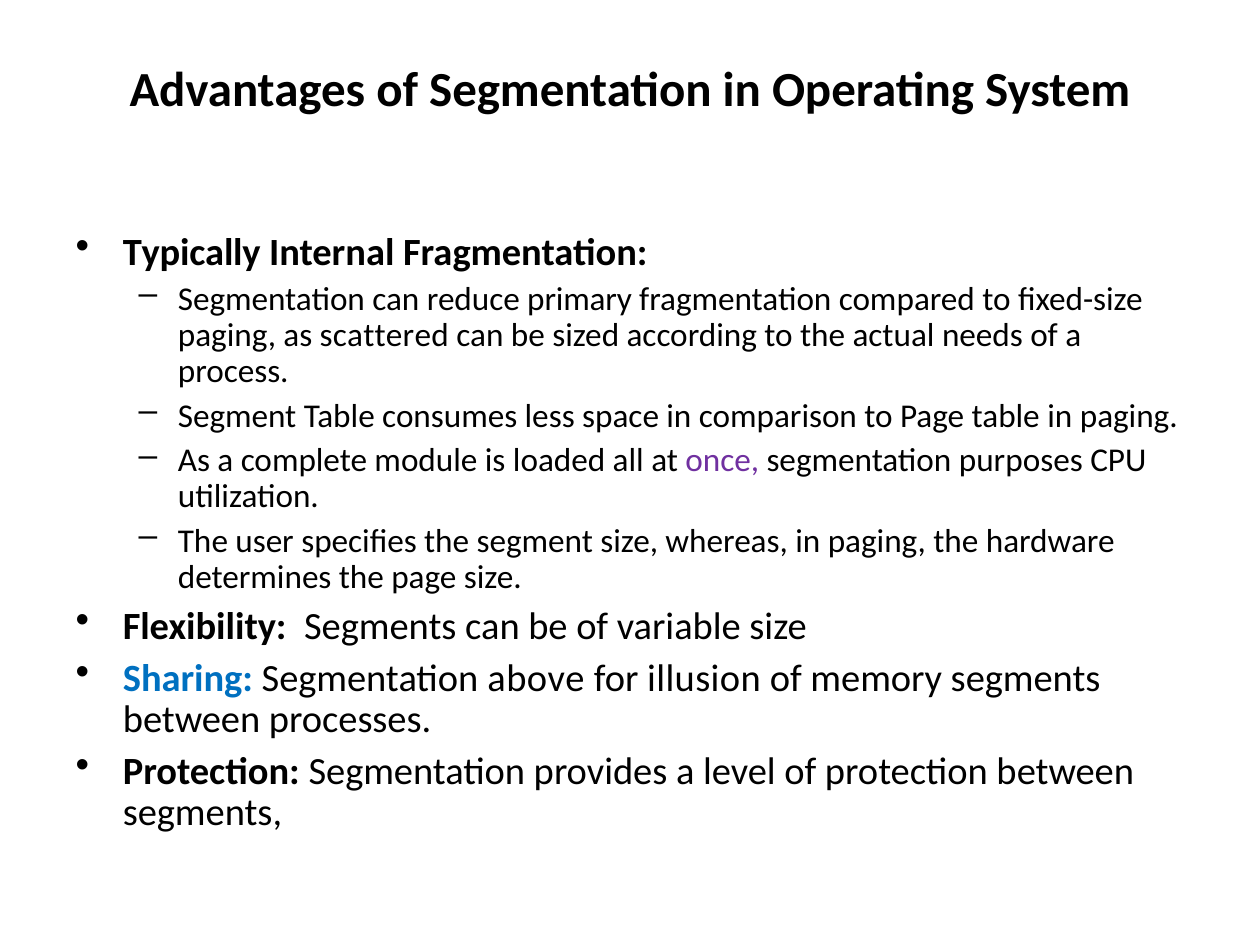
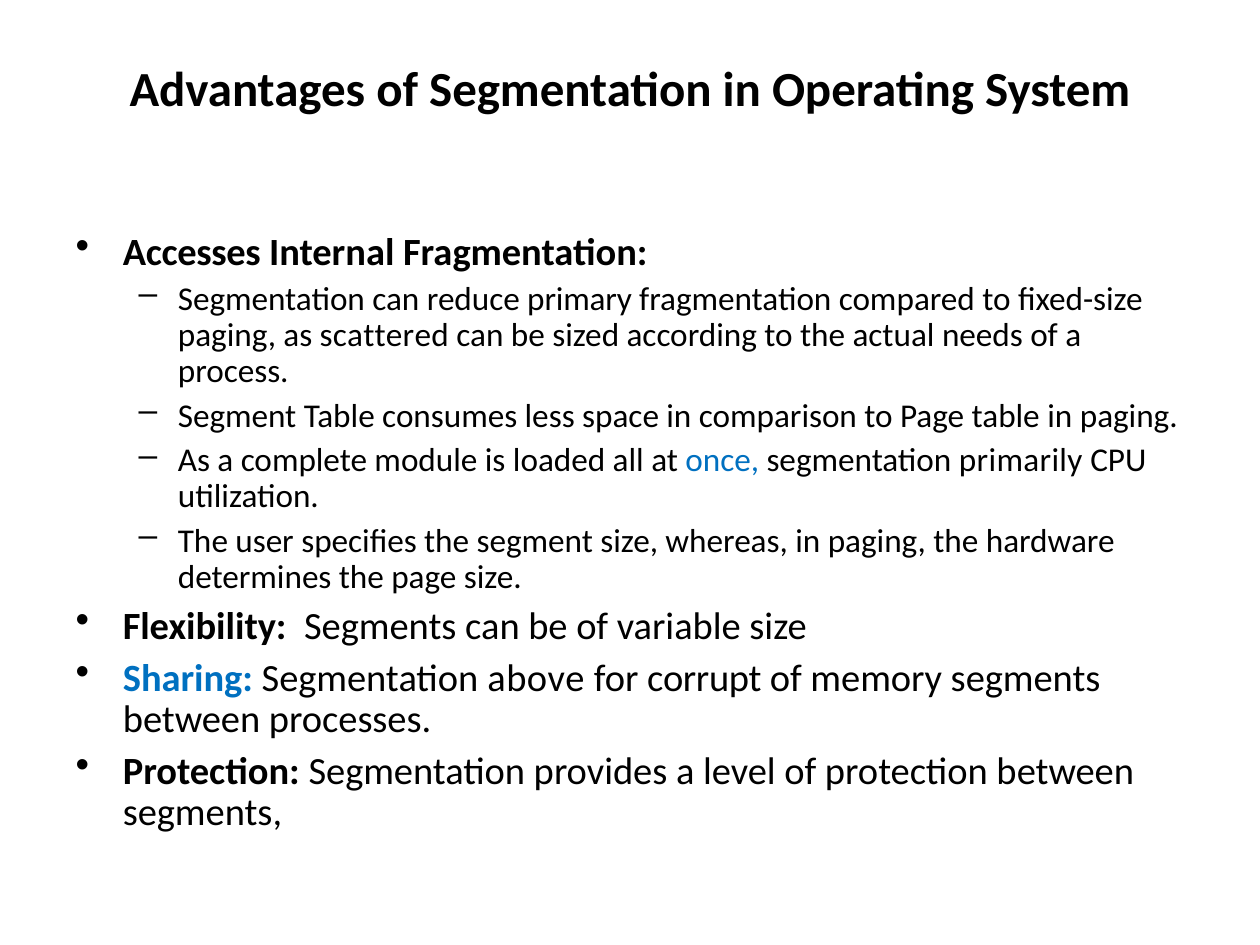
Typically: Typically -> Accesses (192, 253)
once colour: purple -> blue (722, 461)
purposes: purposes -> primarily (1021, 461)
illusion: illusion -> corrupt (704, 679)
